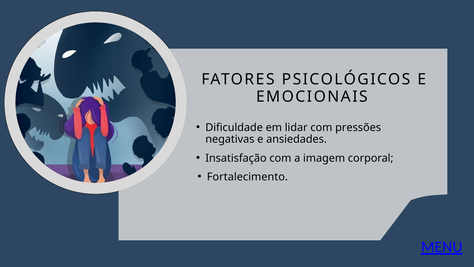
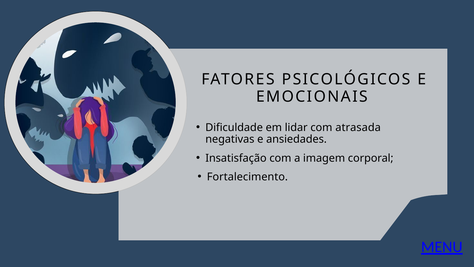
pressões: pressões -> atrasada (358, 127)
